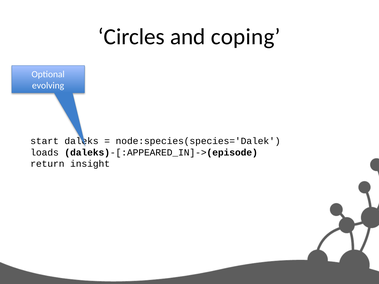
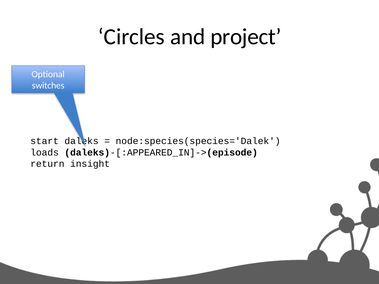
coping: coping -> project (246, 37)
evolving: evolving -> switches (48, 86)
